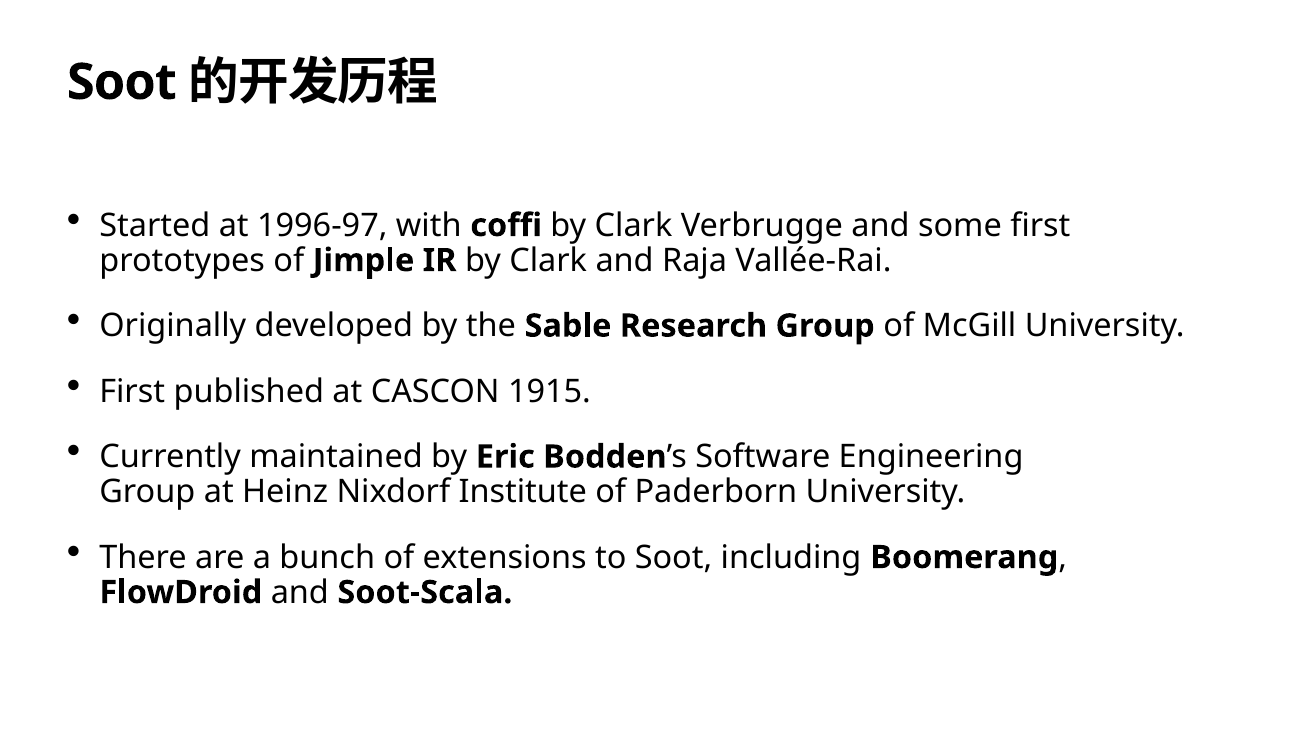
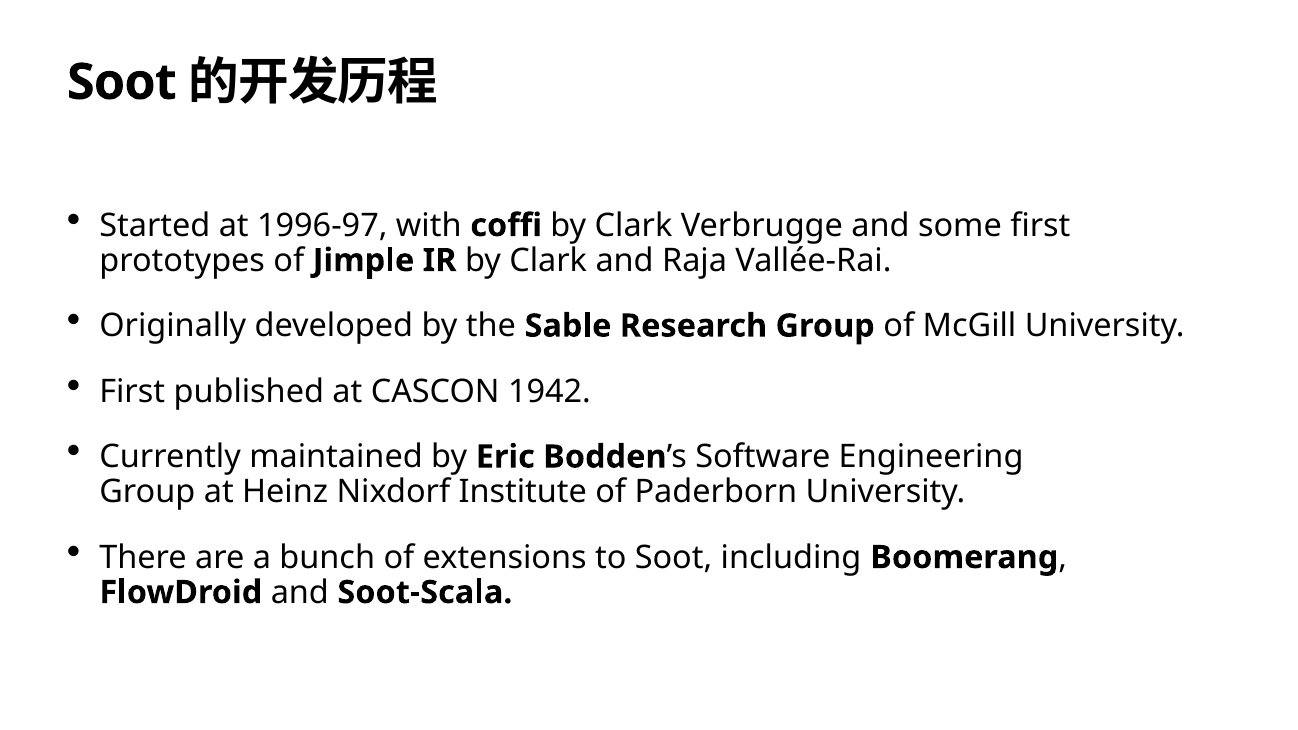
1915: 1915 -> 1942 (549, 391)
